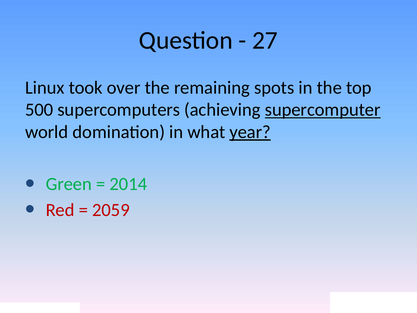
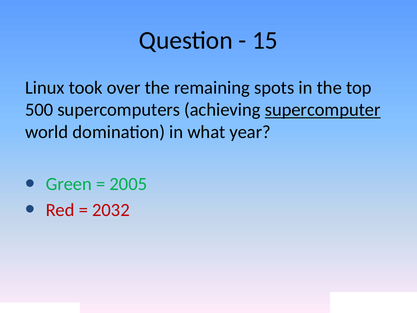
27: 27 -> 15 (265, 40)
year underline: present -> none (250, 132)
2014: 2014 -> 2005 (128, 184)
2059: 2059 -> 2032 (111, 210)
